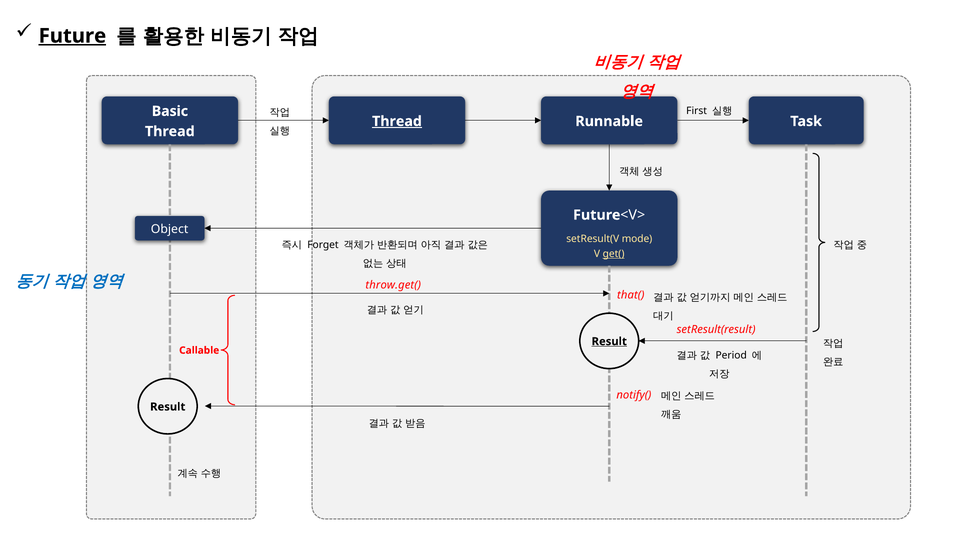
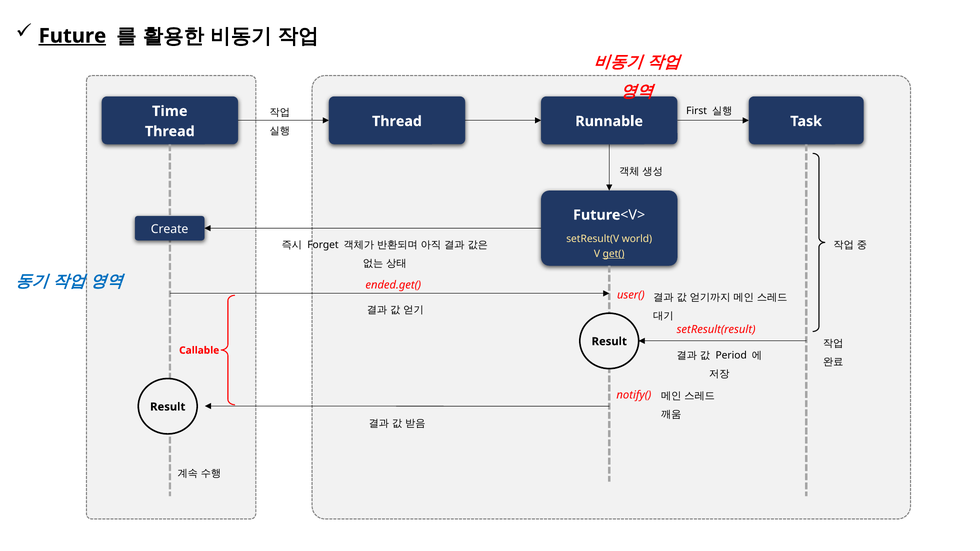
Basic: Basic -> Time (170, 111)
Thread underline: present -> none (397, 121)
Object: Object -> Create (170, 229)
mode: mode -> world (637, 239)
throw.get(: throw.get( -> ended.get( (393, 285)
that(: that( -> user( (631, 295)
Result underline: present -> none (609, 342)
